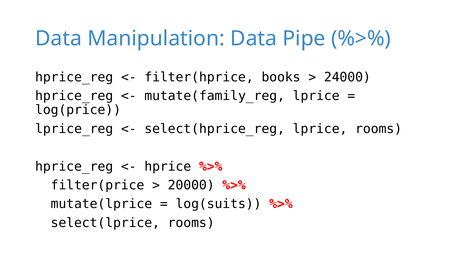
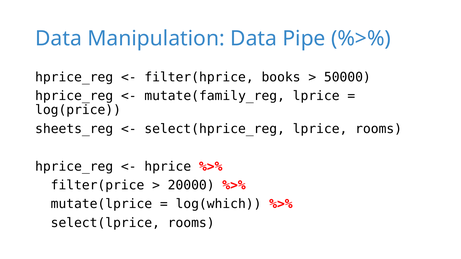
24000: 24000 -> 50000 (347, 77)
lprice_reg: lprice_reg -> sheets_reg (74, 129)
log(suits: log(suits -> log(which (219, 204)
